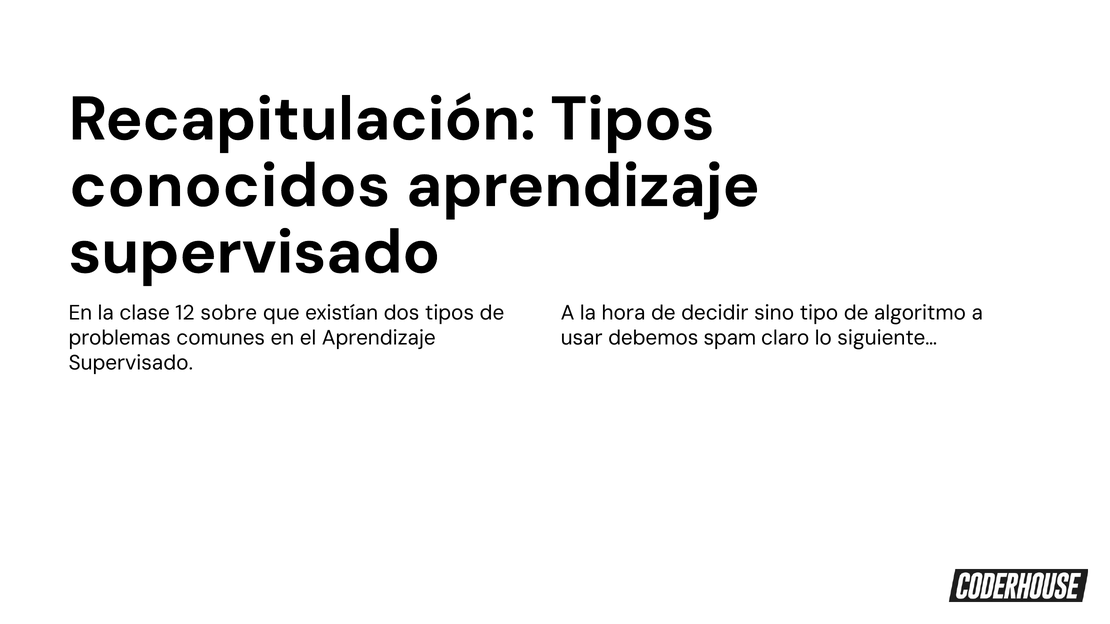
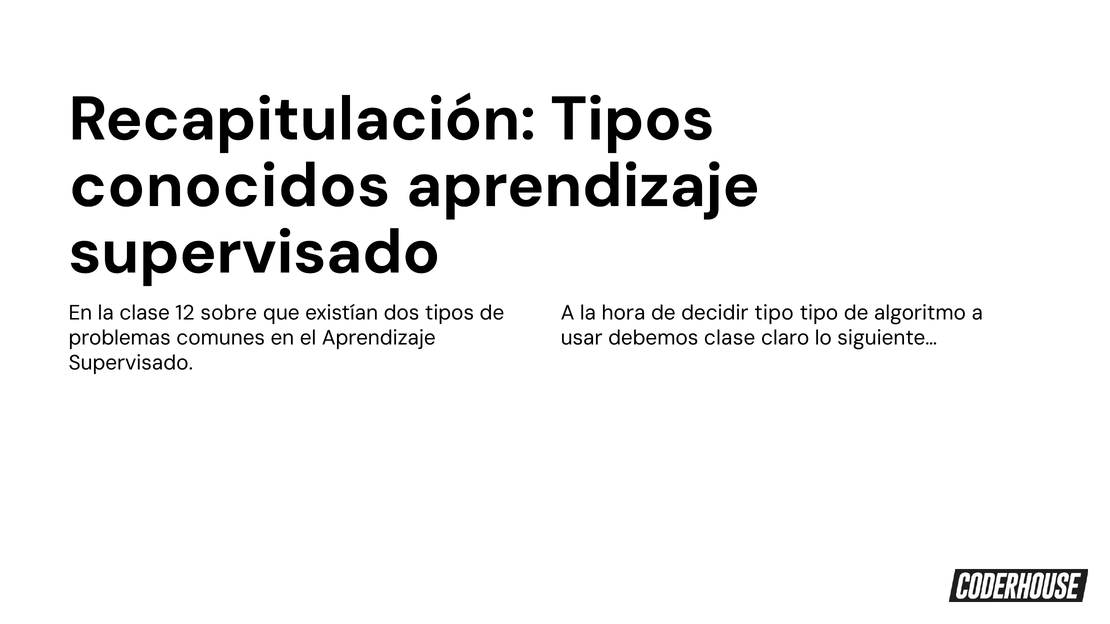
decidir sino: sino -> tipo (774, 313)
debemos spam: spam -> clase (730, 338)
